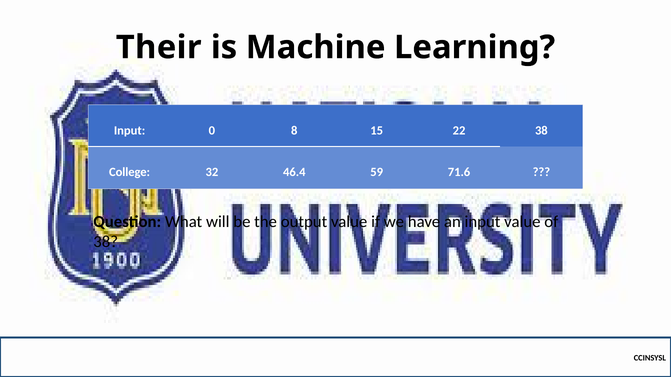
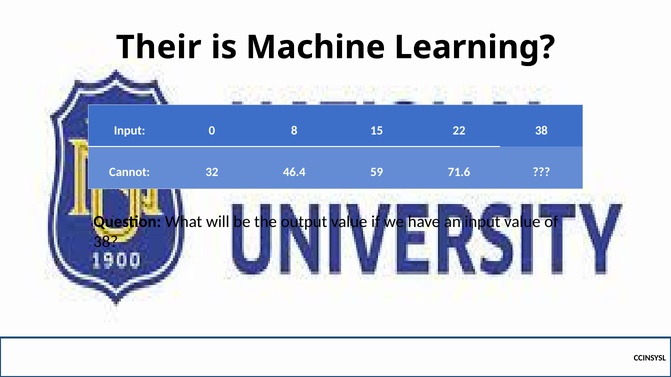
College: College -> Cannot (130, 173)
